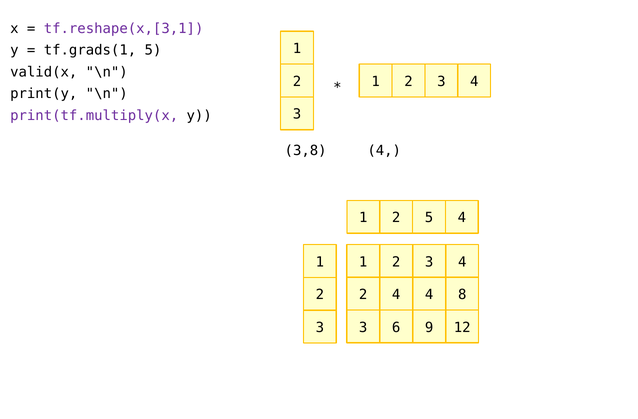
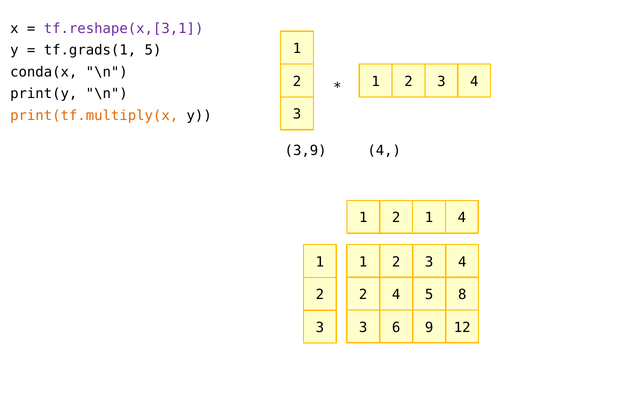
valid(x: valid(x -> conda(x (44, 72)
print(tf.multiply(x colour: purple -> orange (94, 116)
3,8: 3,8 -> 3,9 (306, 151)
2 5: 5 -> 1 (429, 218)
4 4: 4 -> 5 (429, 295)
